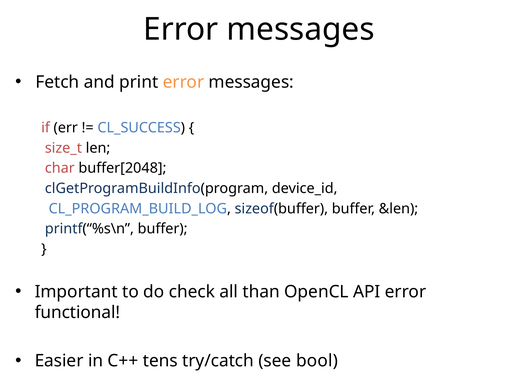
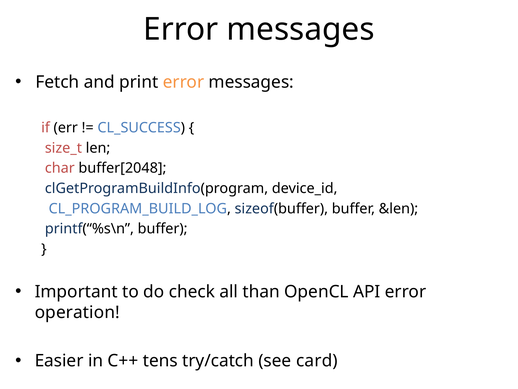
functional: functional -> operation (77, 312)
bool: bool -> card (317, 360)
